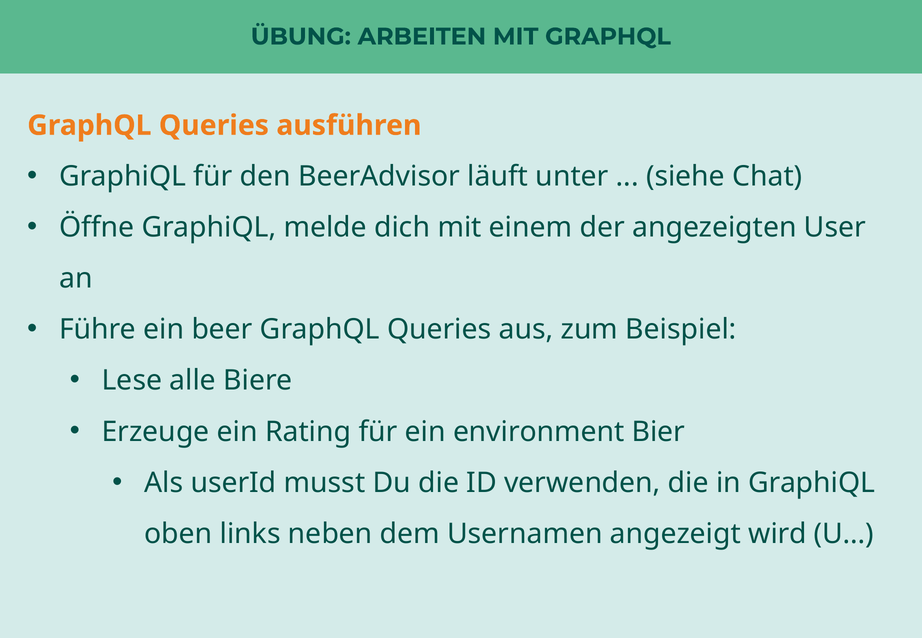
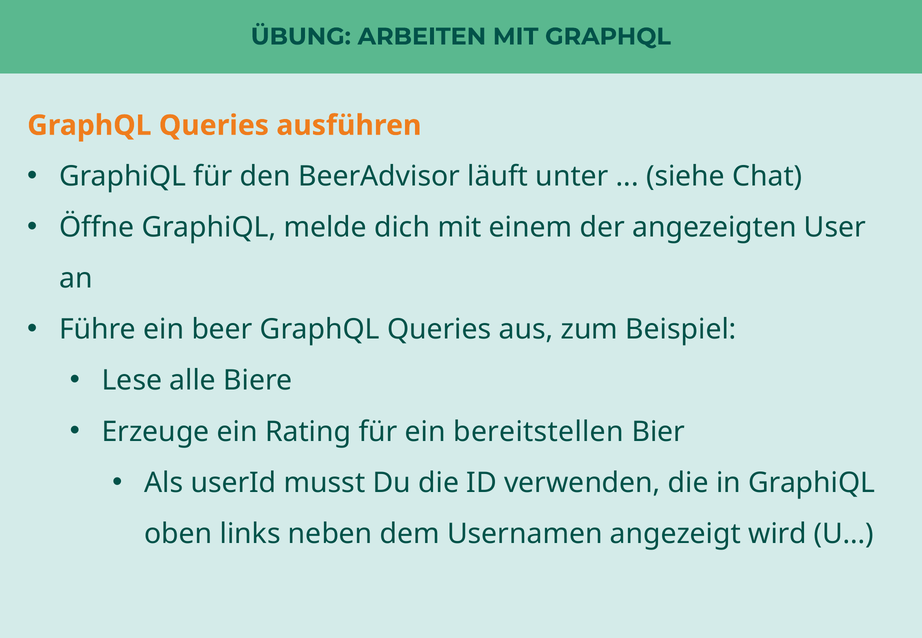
environment: environment -> bereitstellen (539, 432)
